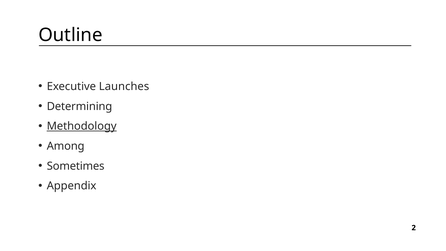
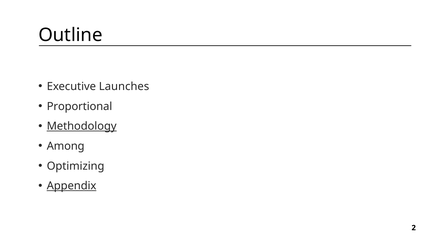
Determining: Determining -> Proportional (80, 106)
Sometimes: Sometimes -> Optimizing (76, 166)
Appendix underline: none -> present (72, 186)
